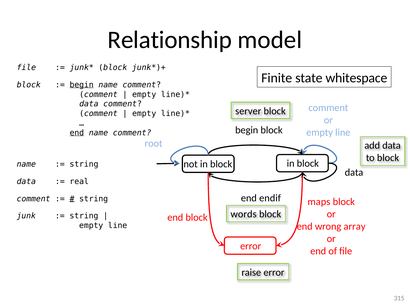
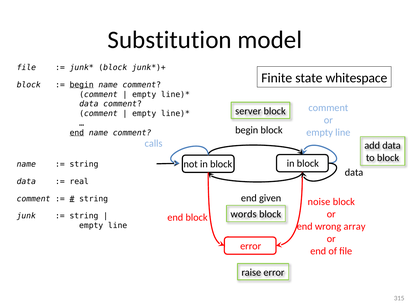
Relationship: Relationship -> Substitution (170, 40)
root: root -> calls (154, 143)
endif: endif -> given (270, 198)
maps: maps -> noise (319, 201)
